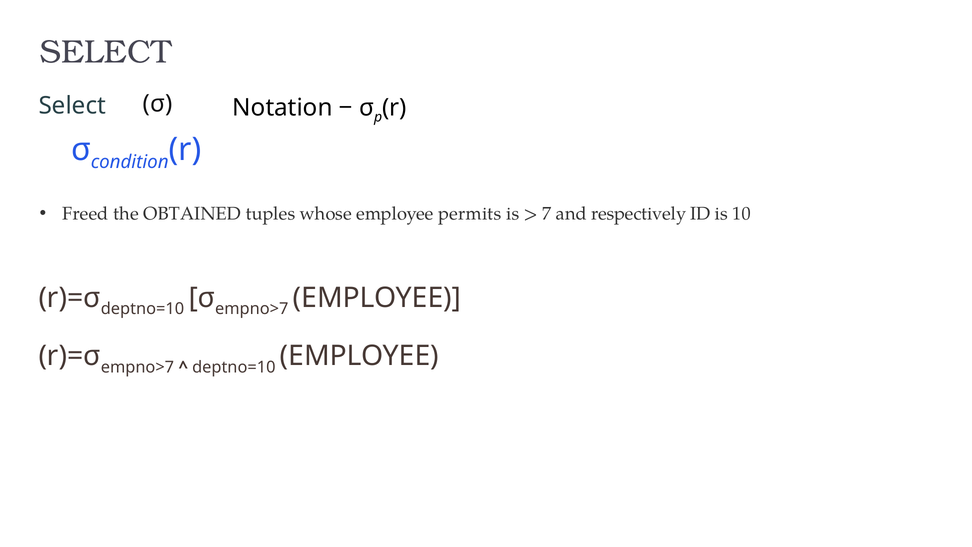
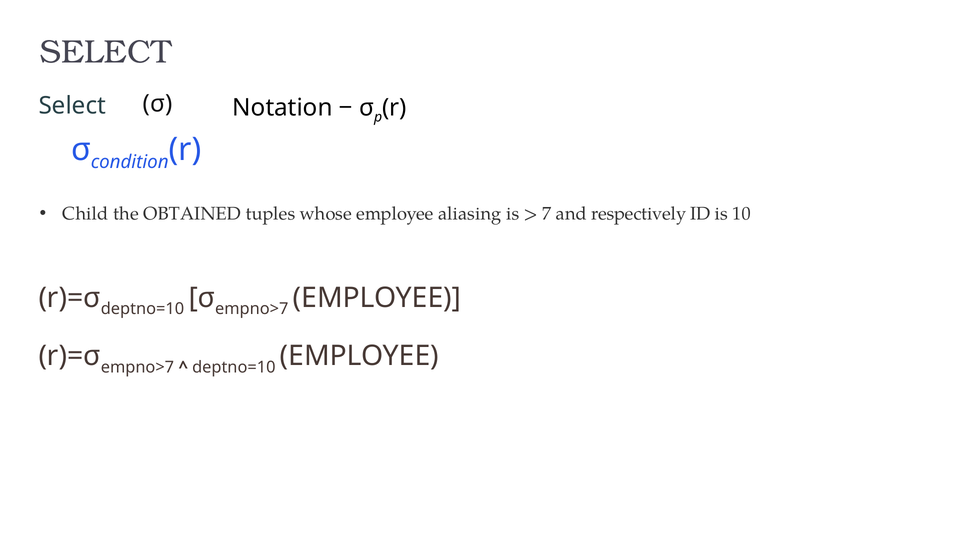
Freed: Freed -> Child (85, 214)
permits: permits -> aliasing (470, 214)
